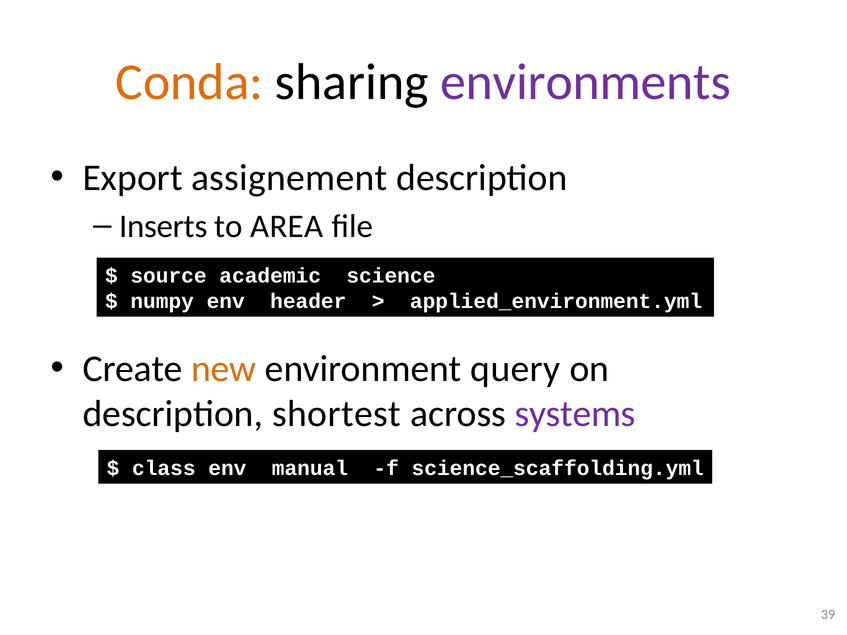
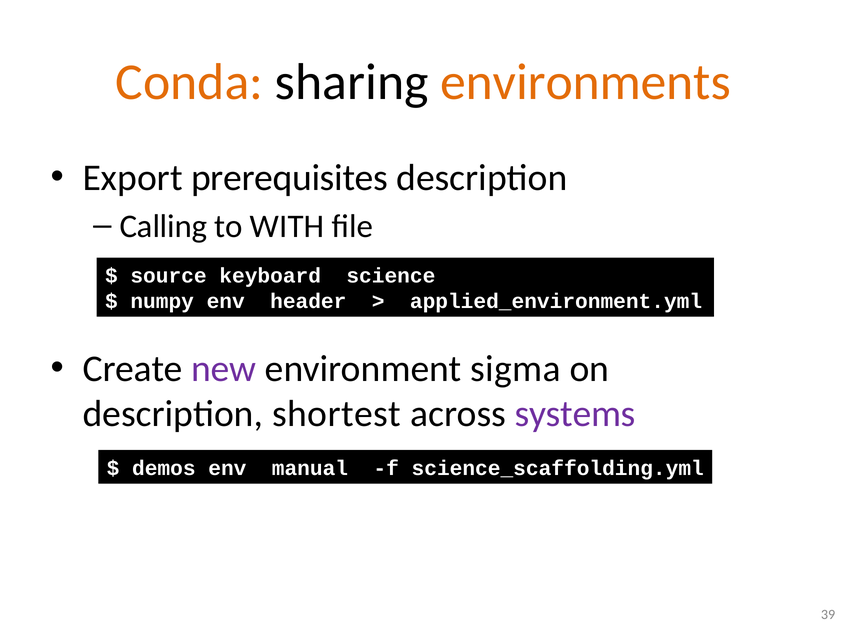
environments colour: purple -> orange (586, 82)
assignement: assignement -> prerequisites (290, 178)
Inserts: Inserts -> Calling (163, 226)
AREA: AREA -> WITH (287, 226)
academic: academic -> keyboard (270, 276)
new colour: orange -> purple (224, 369)
query: query -> sigma (515, 369)
class: class -> demos (164, 468)
